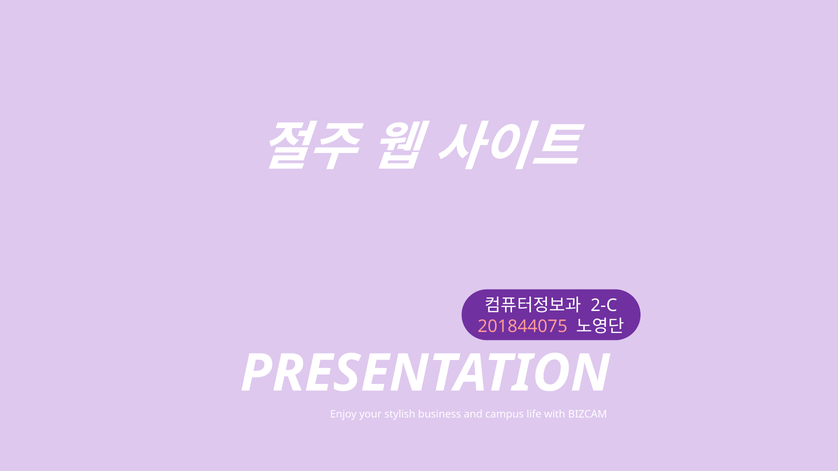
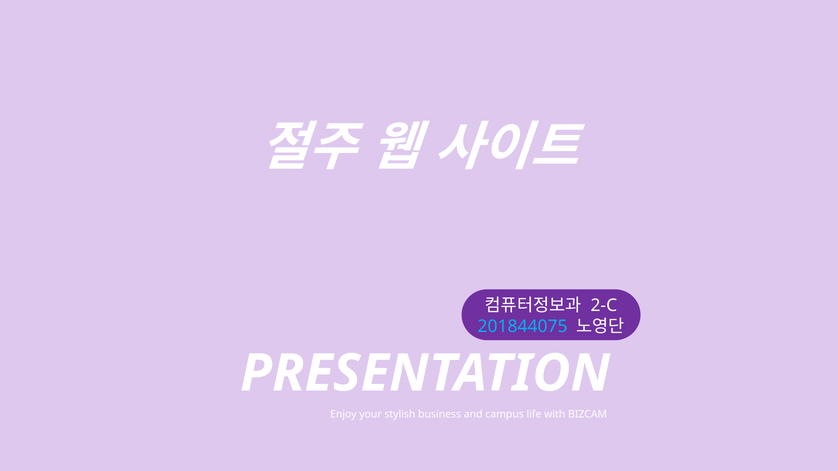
201844075 colour: pink -> light blue (523, 327)
